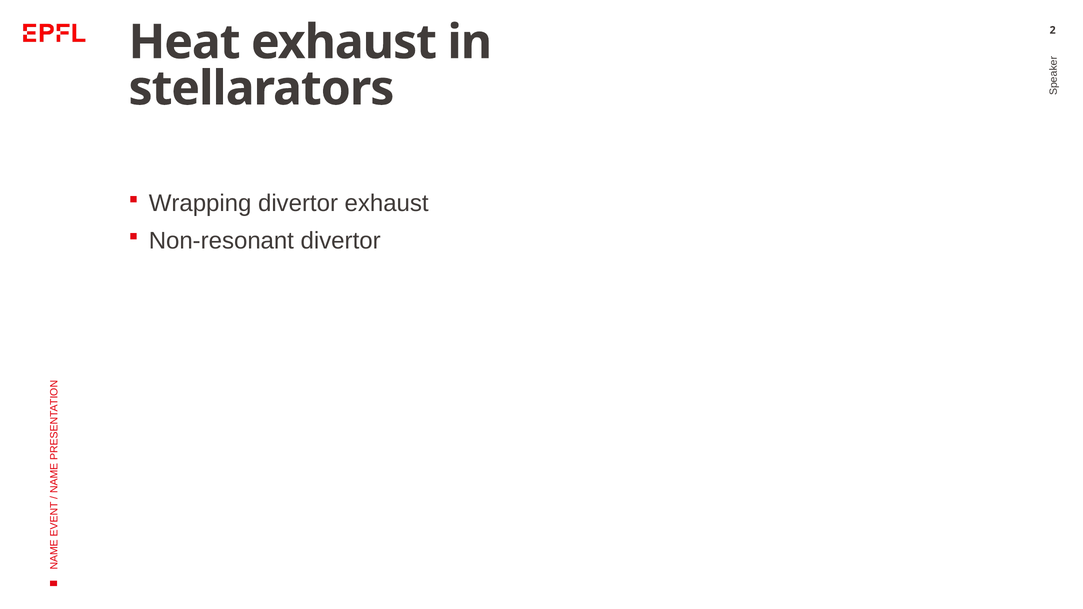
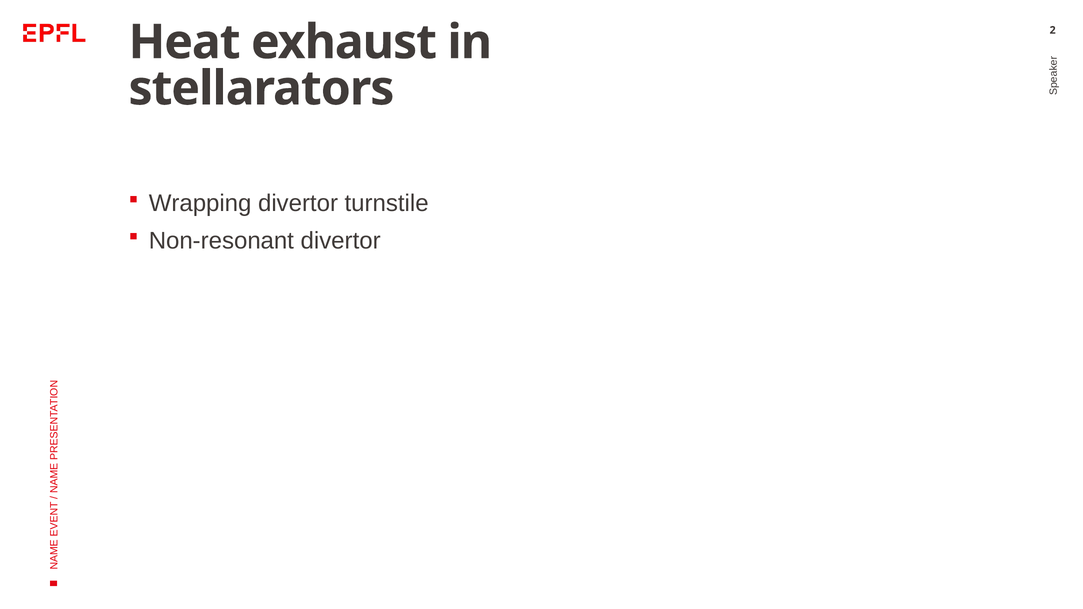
divertor exhaust: exhaust -> turnstile (387, 203)
